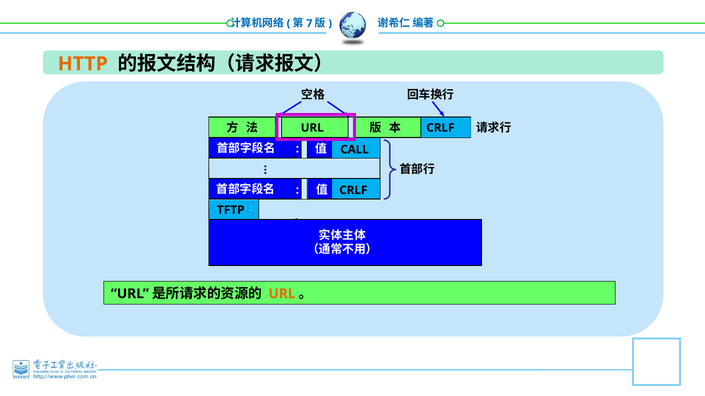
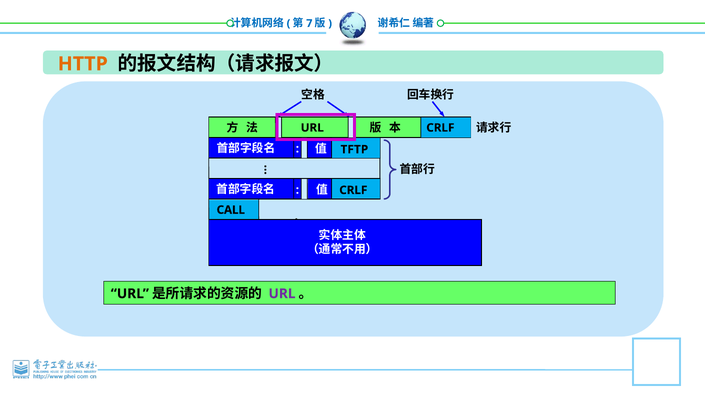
CALL: CALL -> TFTP (354, 150)
TFTP: TFTP -> CALL (231, 210)
URL colour: orange -> purple (282, 294)
